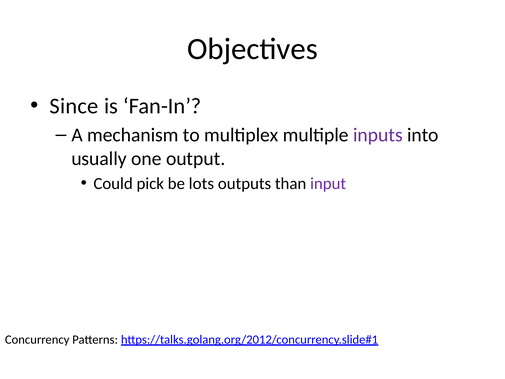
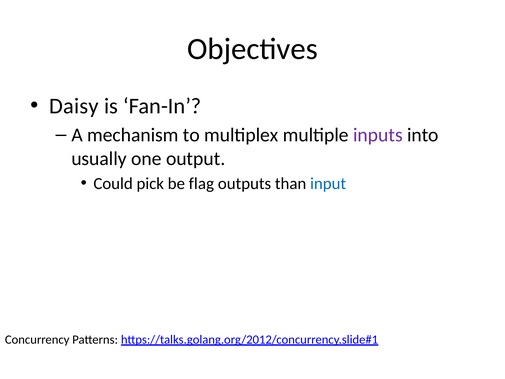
Since: Since -> Daisy (74, 106)
lots: lots -> flag (201, 183)
input colour: purple -> blue (328, 183)
